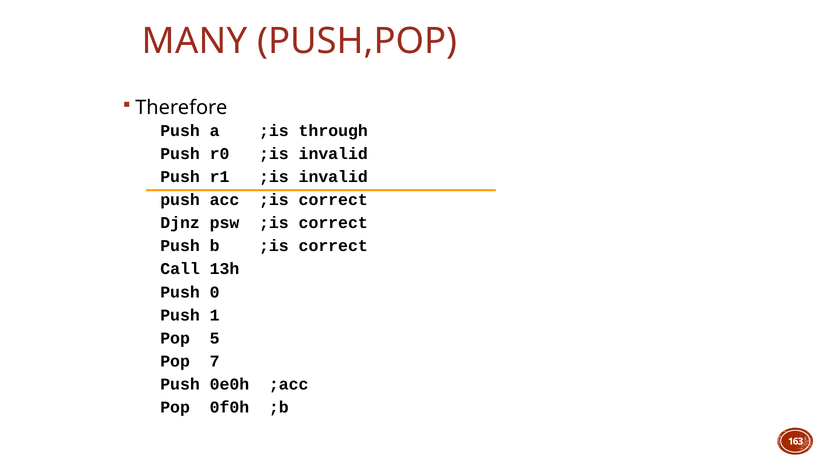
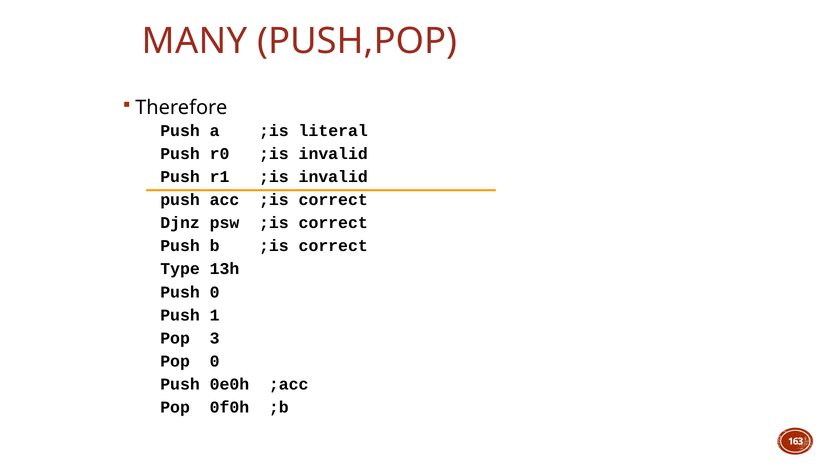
through: through -> literal (333, 131)
Call: Call -> Type (180, 269)
5: 5 -> 3 (215, 338)
Pop 7: 7 -> 0 (215, 361)
